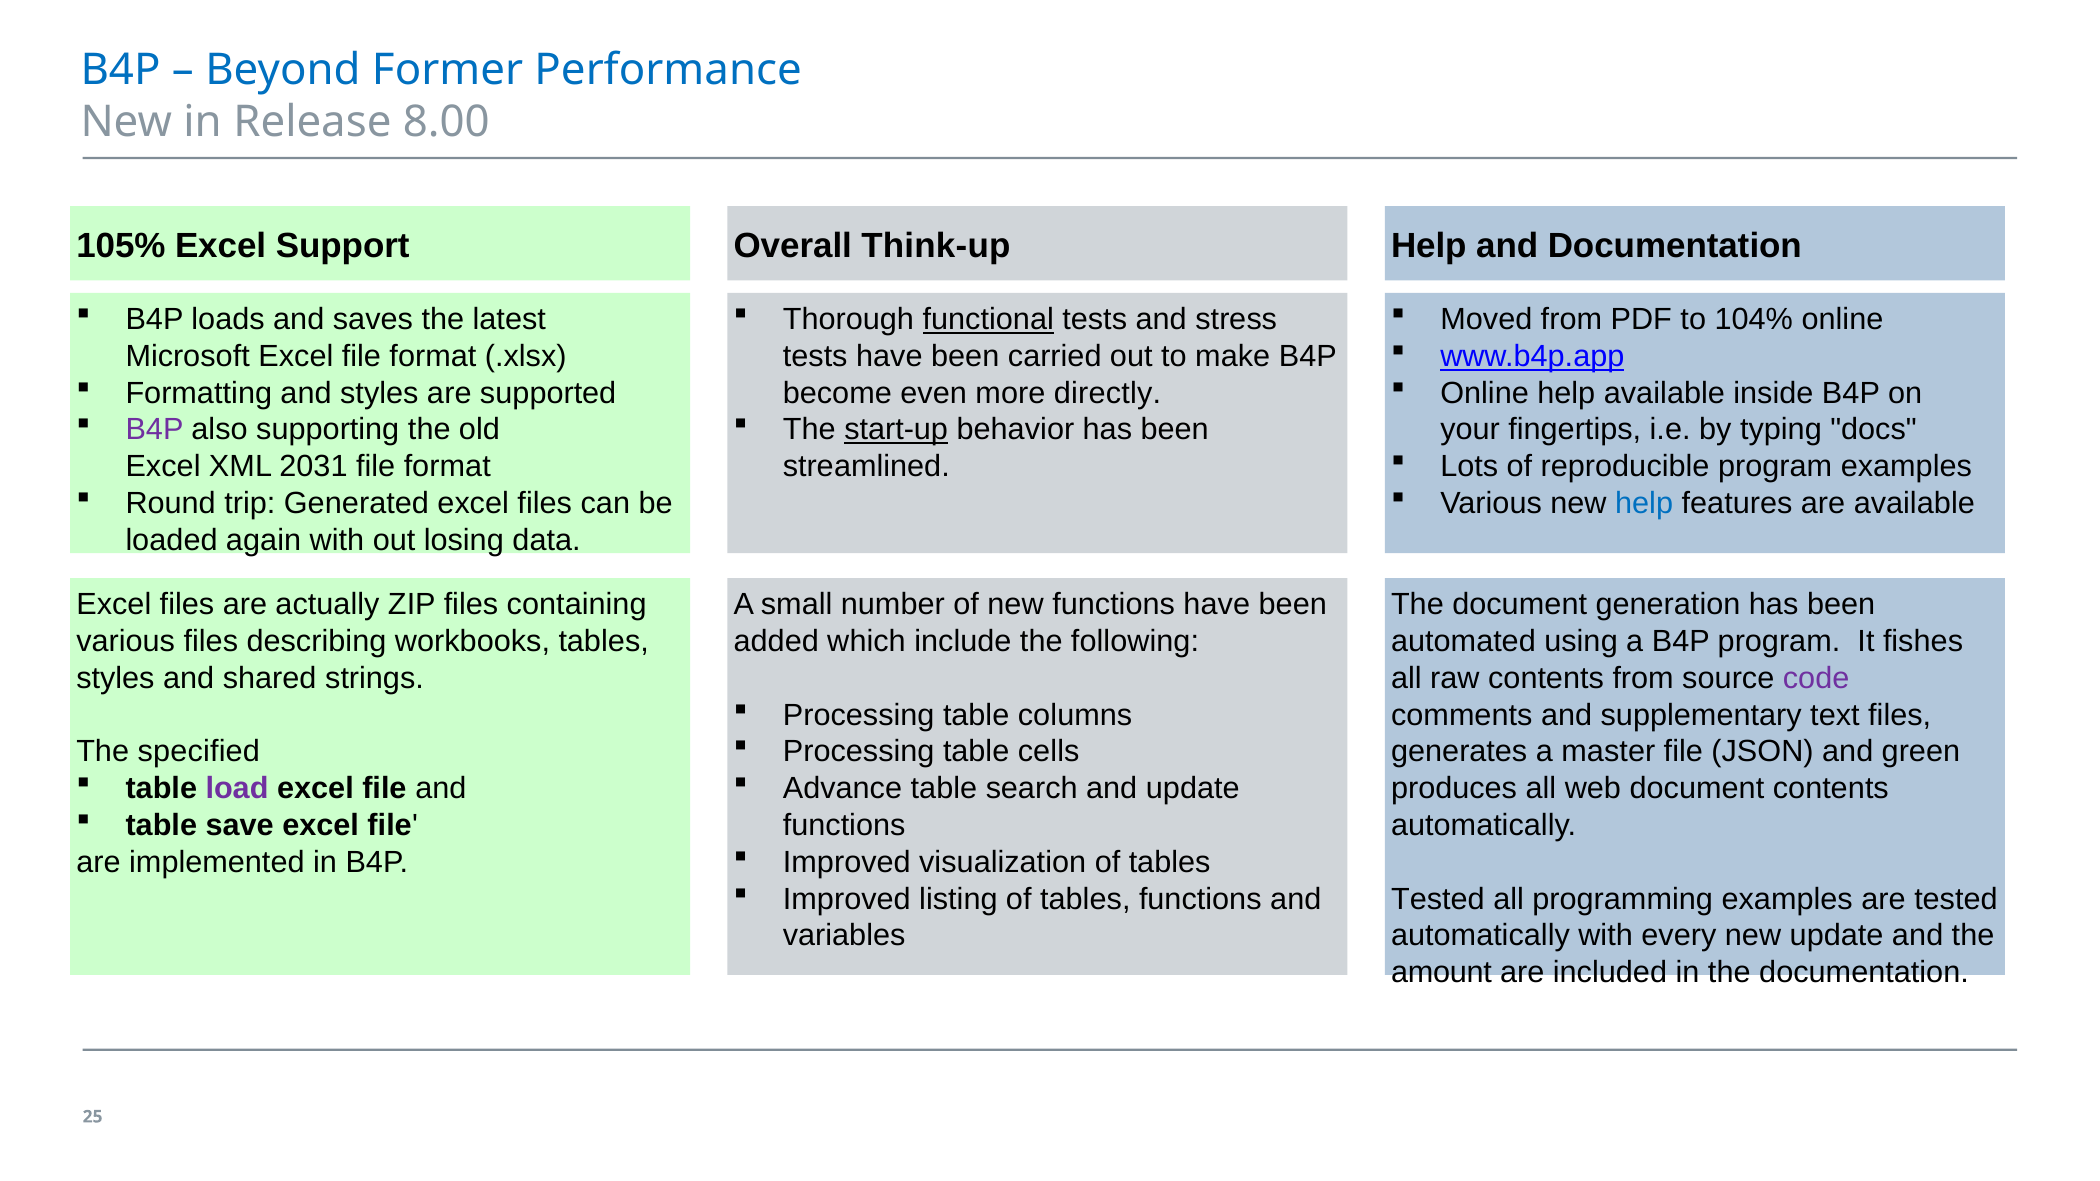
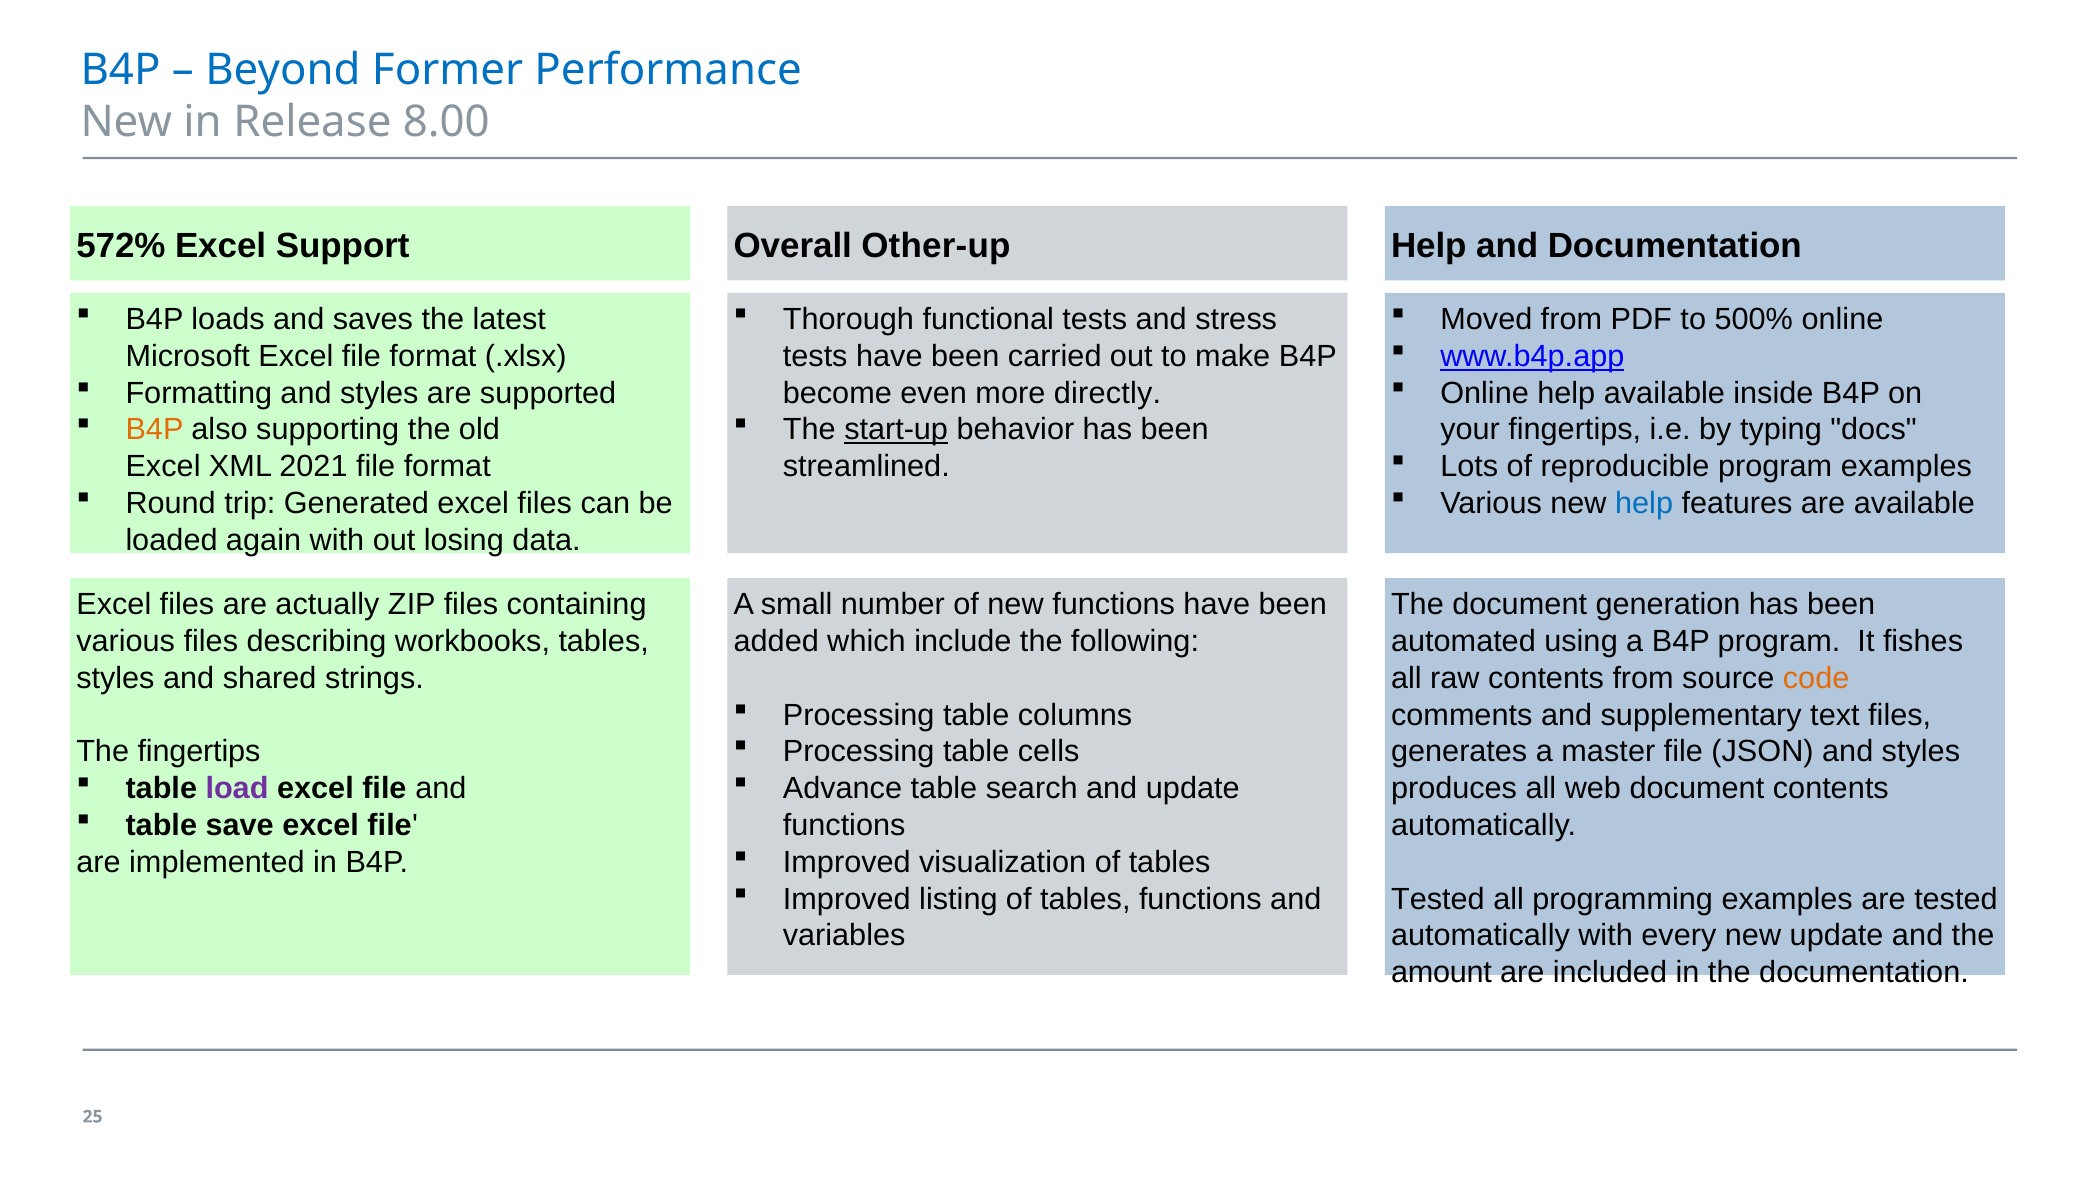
105%: 105% -> 572% (121, 246)
Think-up: Think-up -> Other-up (936, 246)
functional underline: present -> none (988, 320)
104%: 104% -> 500% (1754, 320)
B4P colour: purple -> orange (154, 430)
2031: 2031 -> 2021 (313, 467)
code colour: purple -> orange (1816, 678)
The specified: specified -> fingertips (199, 752)
JSON and green: green -> styles (1921, 752)
